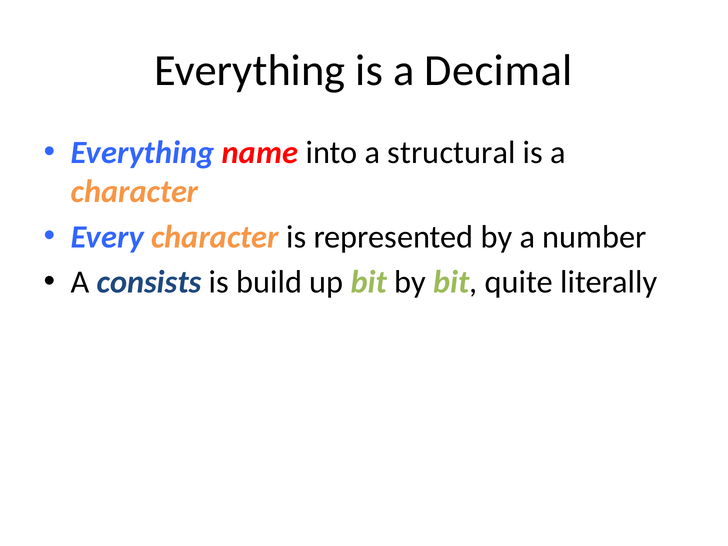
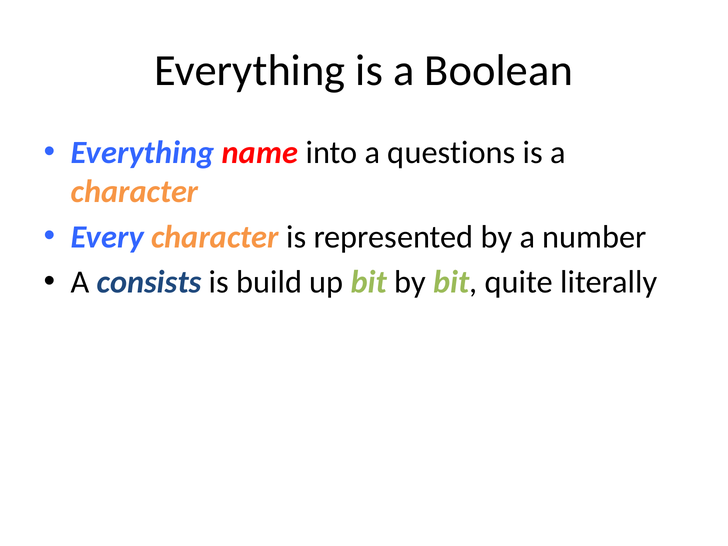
Decimal: Decimal -> Boolean (499, 70)
structural: structural -> questions (452, 153)
